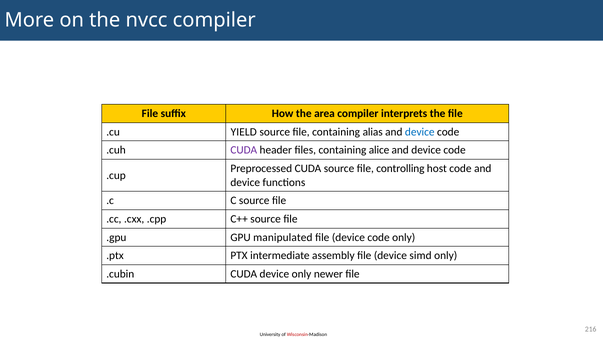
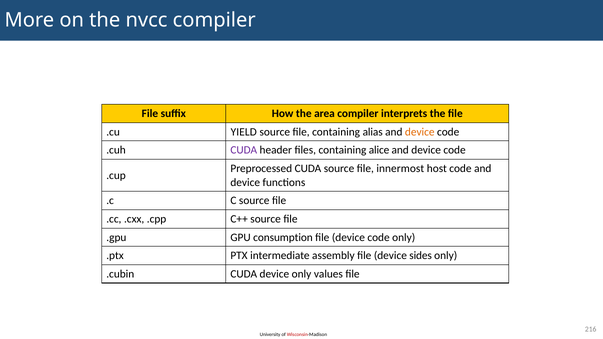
device colour: blue -> orange (420, 132)
controlling: controlling -> innermost (400, 169)
manipulated: manipulated -> consumption (283, 237)
simd: simd -> sides (421, 256)
newer: newer -> values (328, 274)
